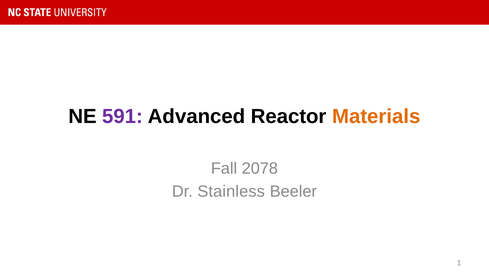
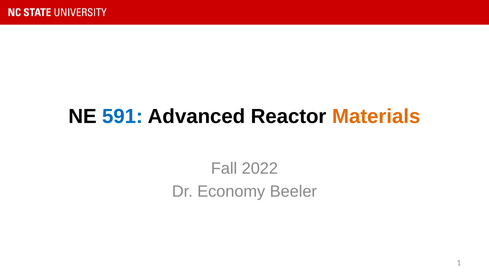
591 colour: purple -> blue (123, 116)
2078: 2078 -> 2022 (260, 169)
Stainless: Stainless -> Economy (231, 191)
